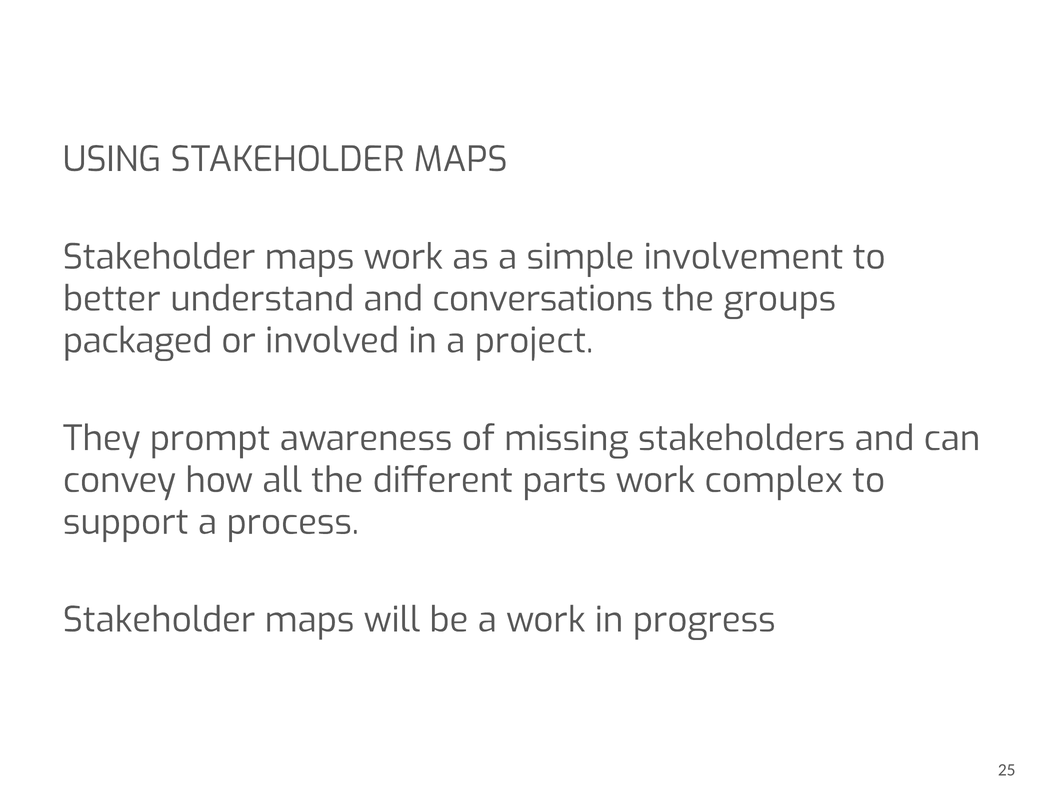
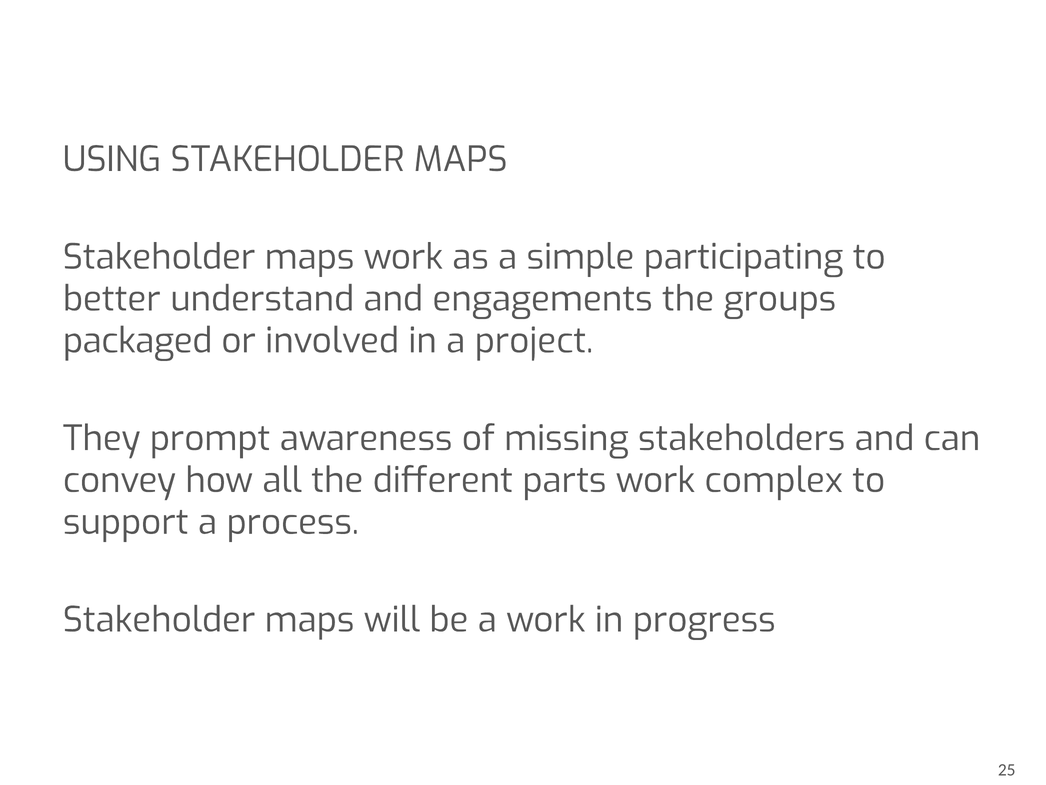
involvement: involvement -> participating (744, 257)
conversations: conversations -> engagements (543, 299)
